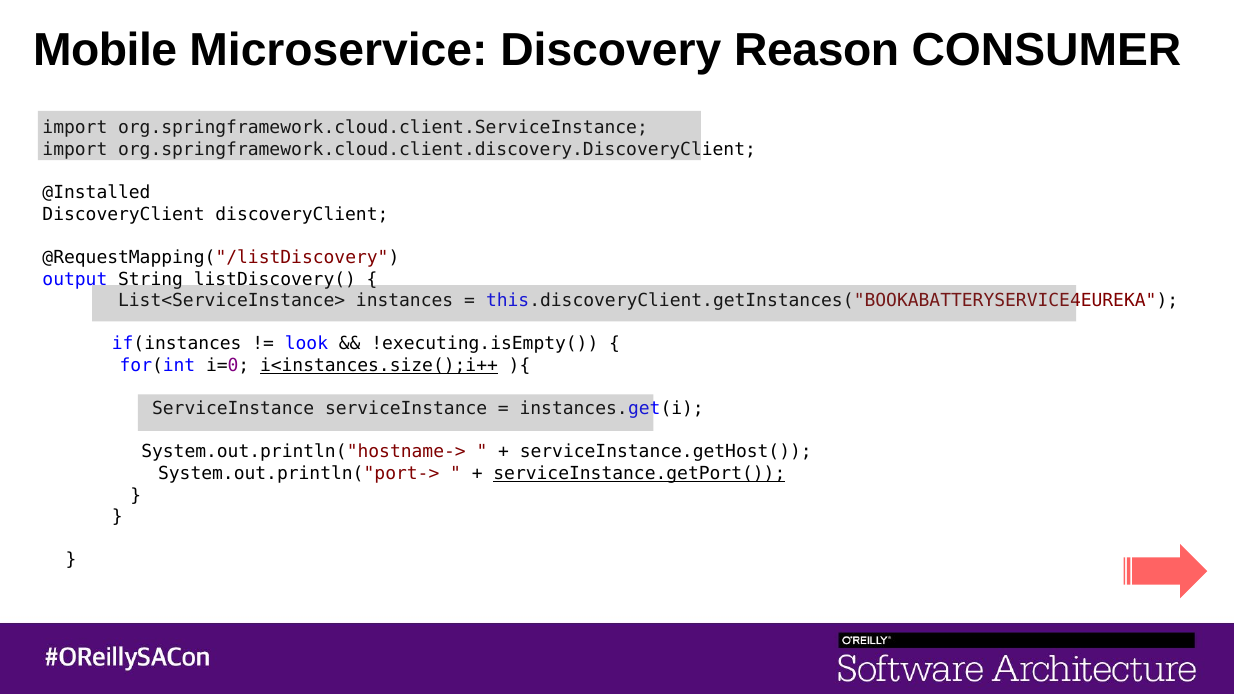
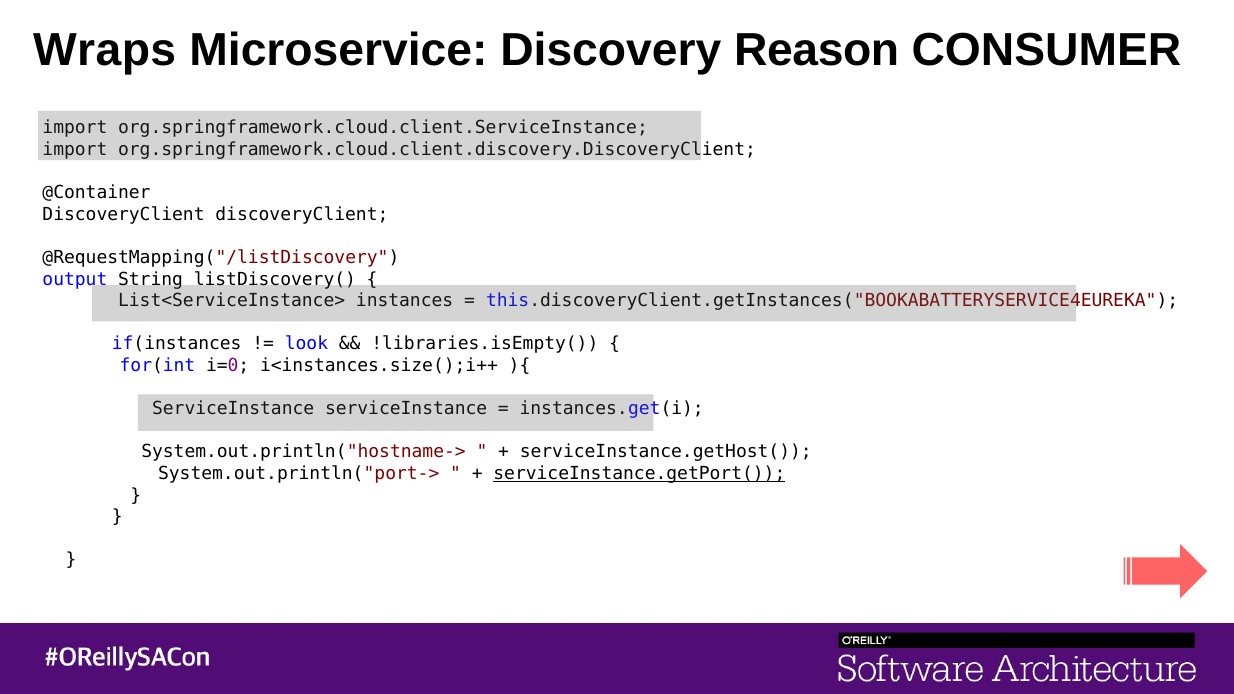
Mobile: Mobile -> Wraps (105, 50)
@Installed: @Installed -> @Container (97, 193)
!executing.isEmpty(: !executing.isEmpty( -> !libraries.isEmpty( (485, 344)
i<instances.size();i++ underline: present -> none (379, 366)
